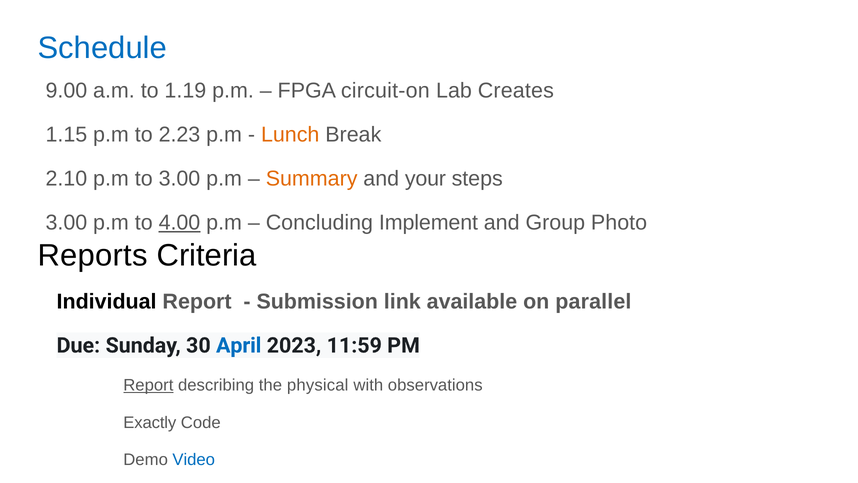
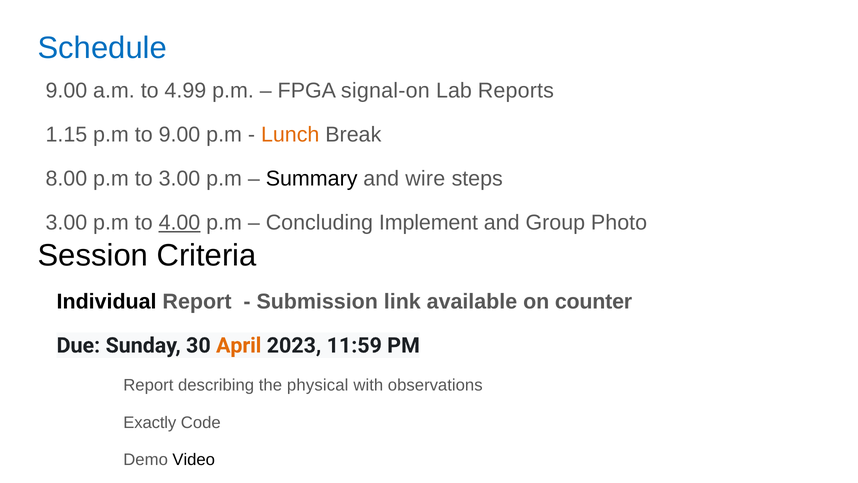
1.19: 1.19 -> 4.99 (185, 91)
circuit-on: circuit-on -> signal-on (385, 91)
Creates: Creates -> Reports (516, 91)
to 2.23: 2.23 -> 9.00 (179, 135)
2.10: 2.10 -> 8.00 (66, 178)
Summary colour: orange -> black (312, 178)
your: your -> wire (425, 178)
Reports: Reports -> Session (93, 255)
parallel: parallel -> counter (594, 301)
April colour: blue -> orange (239, 345)
Report underline: present -> none (148, 385)
Video colour: blue -> black (194, 460)
